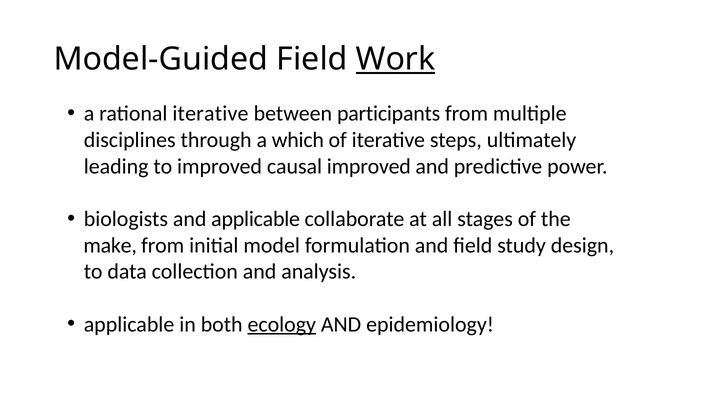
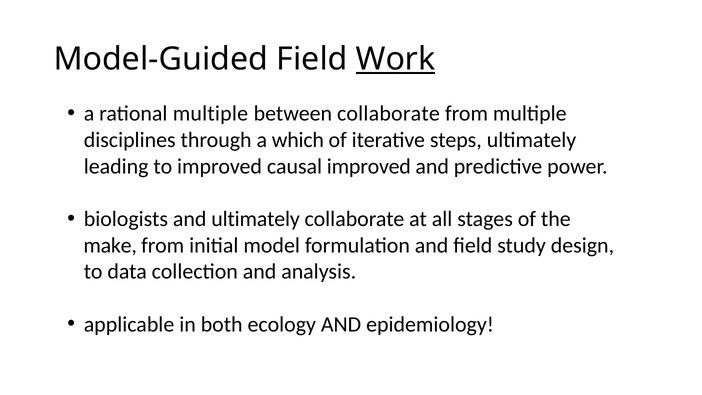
rational iterative: iterative -> multiple (210, 114)
between participants: participants -> collaborate (388, 114)
and applicable: applicable -> ultimately (256, 219)
ecology underline: present -> none (282, 324)
